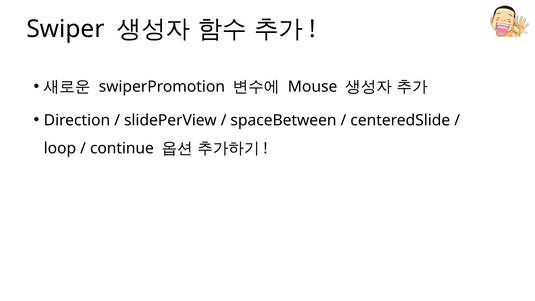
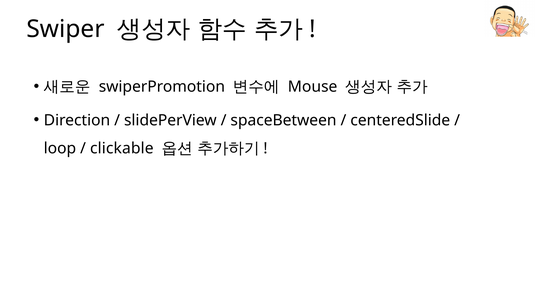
continue: continue -> clickable (122, 148)
